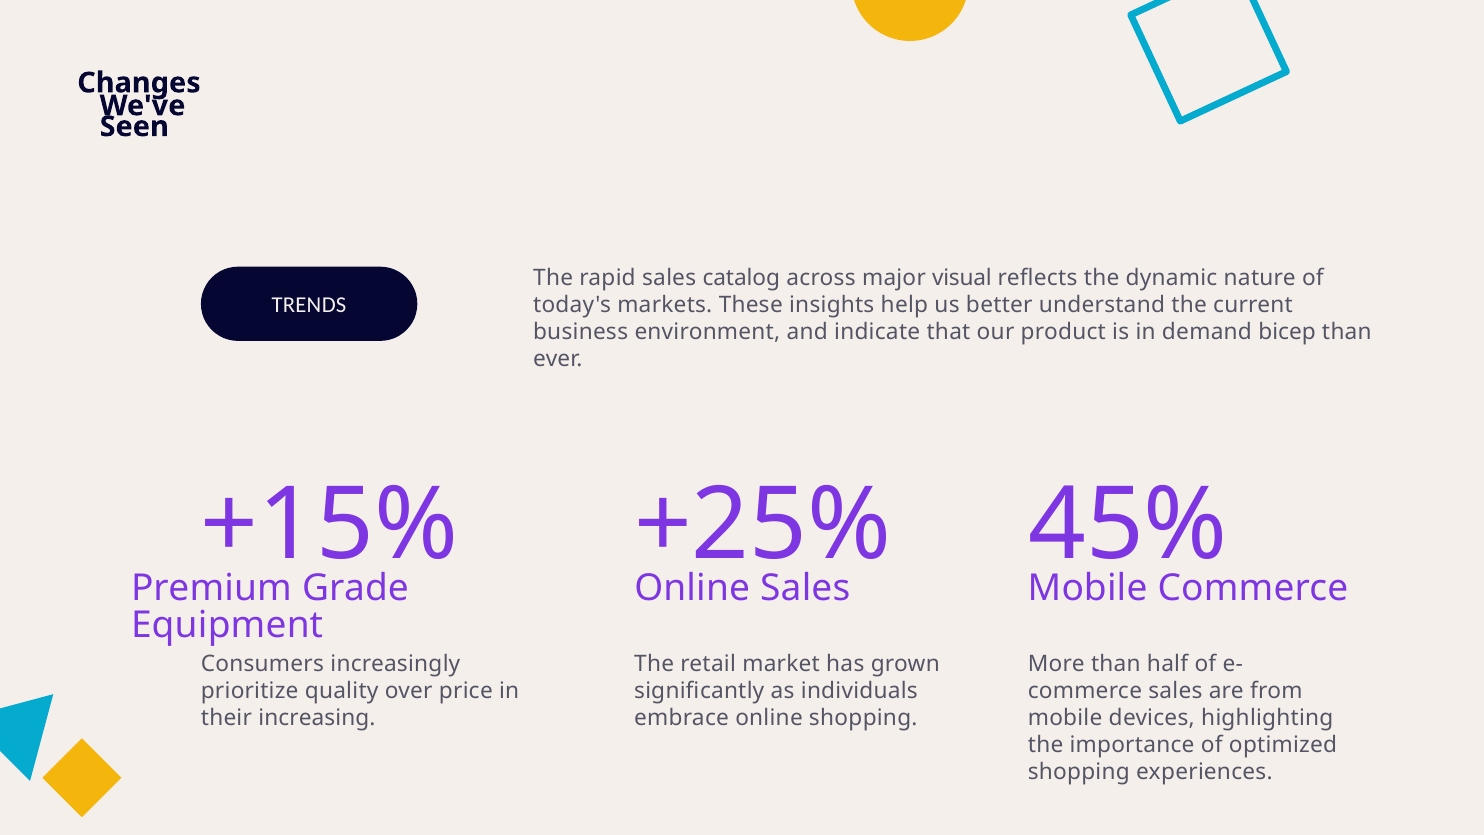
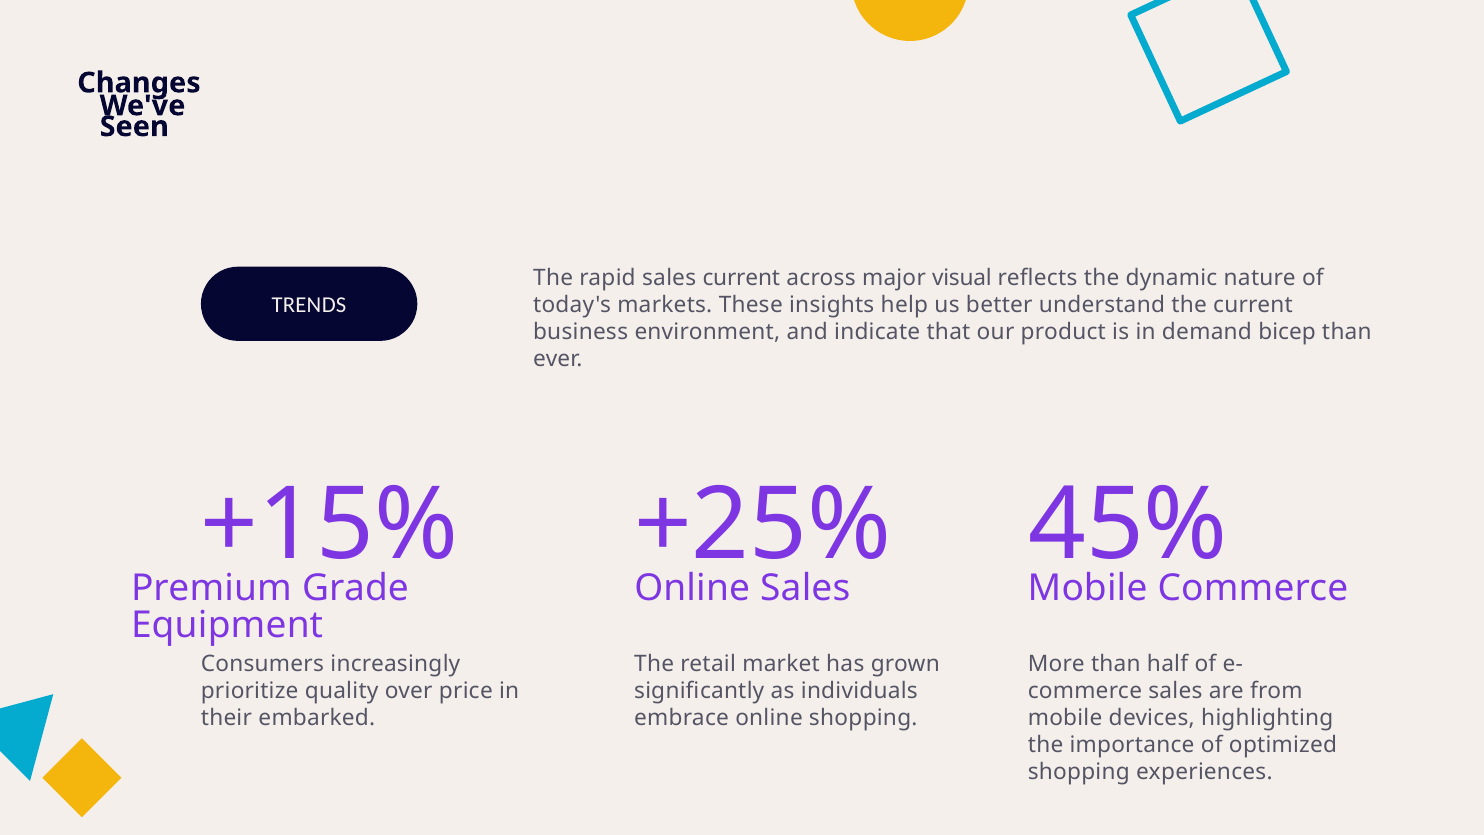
sales catalog: catalog -> current (741, 278)
increasing: increasing -> embarked (317, 718)
